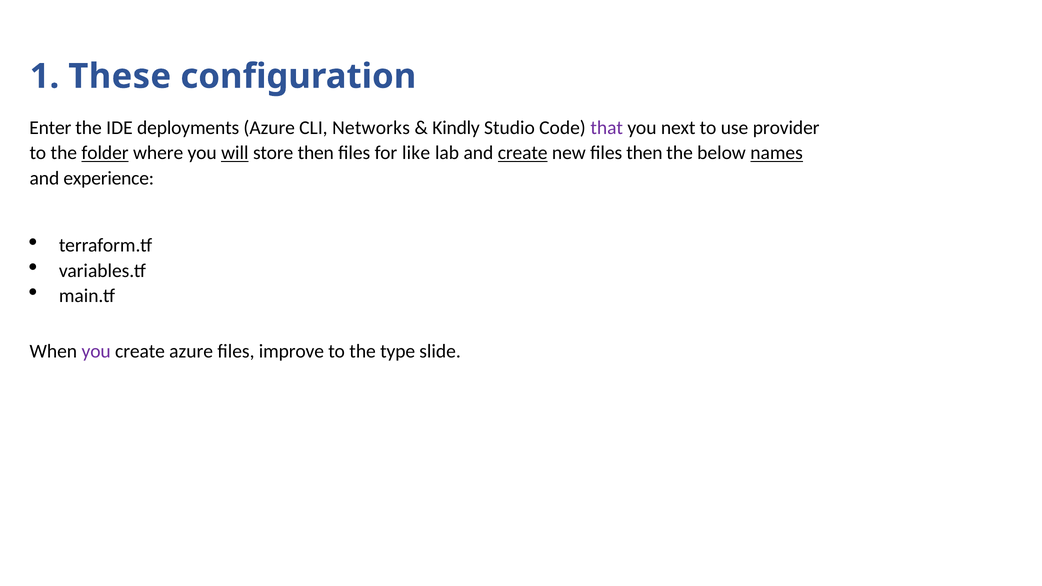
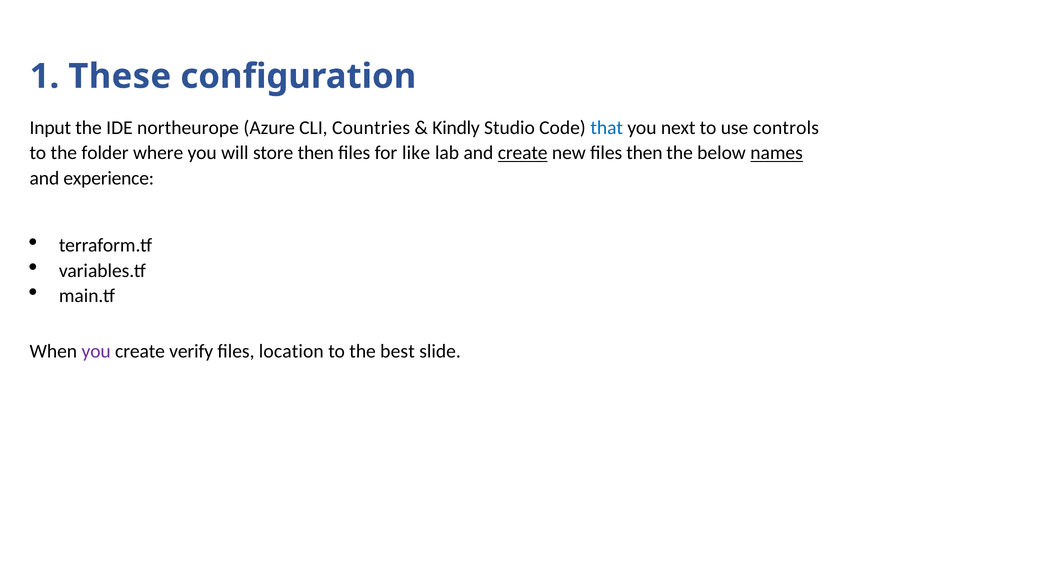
Enter: Enter -> Input (50, 128)
deployments: deployments -> northeurope (188, 128)
Networks: Networks -> Countries (371, 128)
that colour: purple -> blue (607, 128)
provider: provider -> controls (786, 128)
folder underline: present -> none (105, 153)
will underline: present -> none (235, 153)
create azure: azure -> verify (191, 351)
improve: improve -> location (291, 351)
type: type -> best (398, 351)
